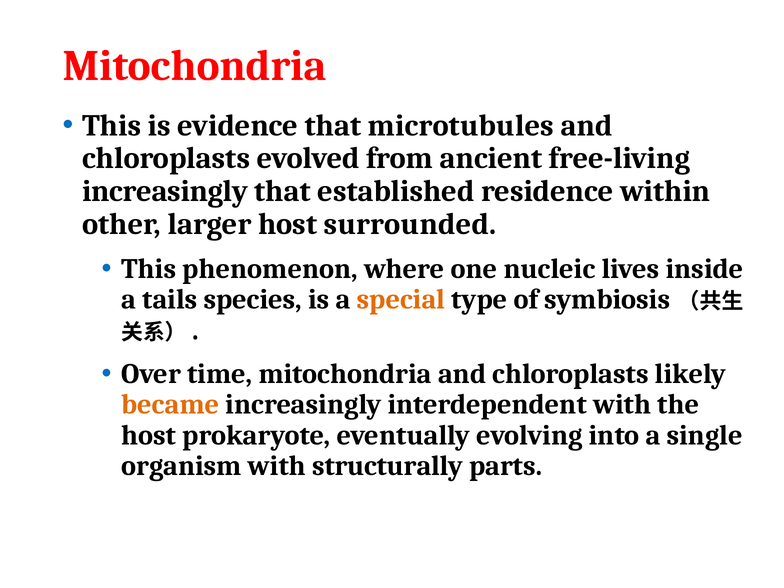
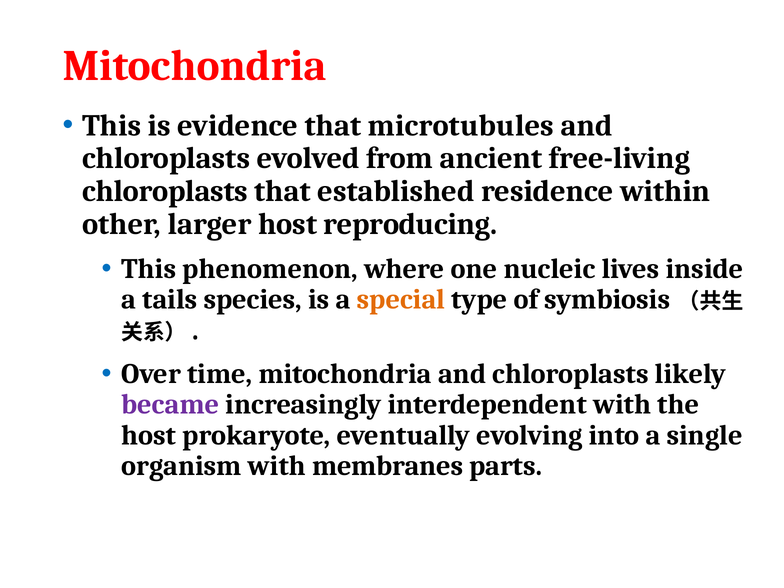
increasingly: increasingly -> chloroplasts (165, 191)
surrounded: surrounded -> reproducing (410, 224)
became colour: orange -> purple (170, 405)
structurally: structurally -> membranes (388, 466)
